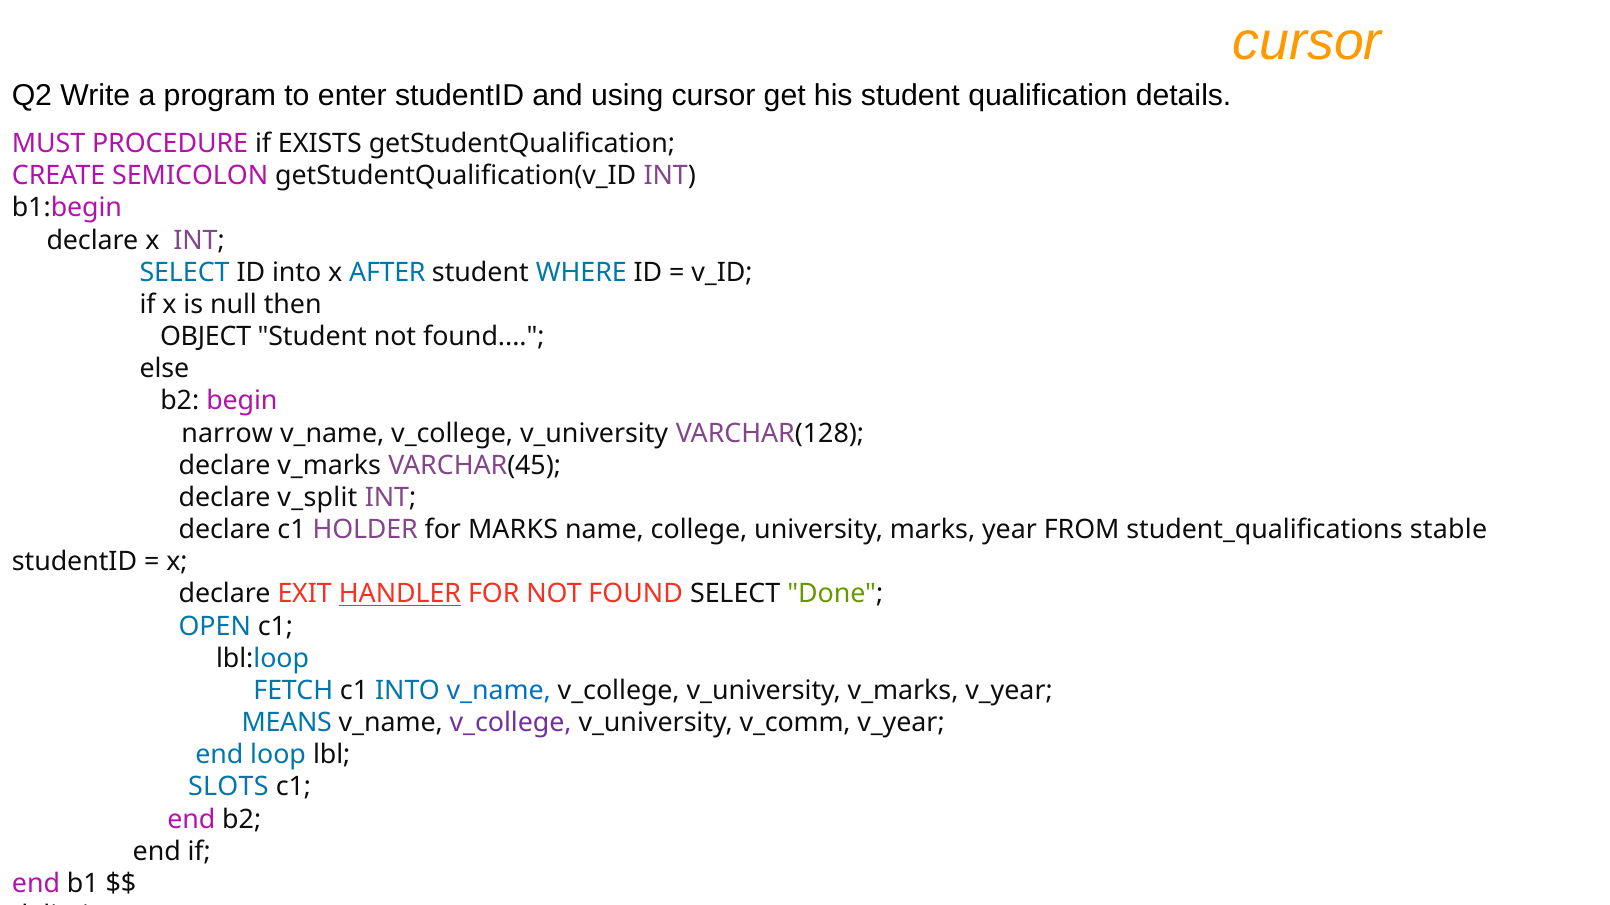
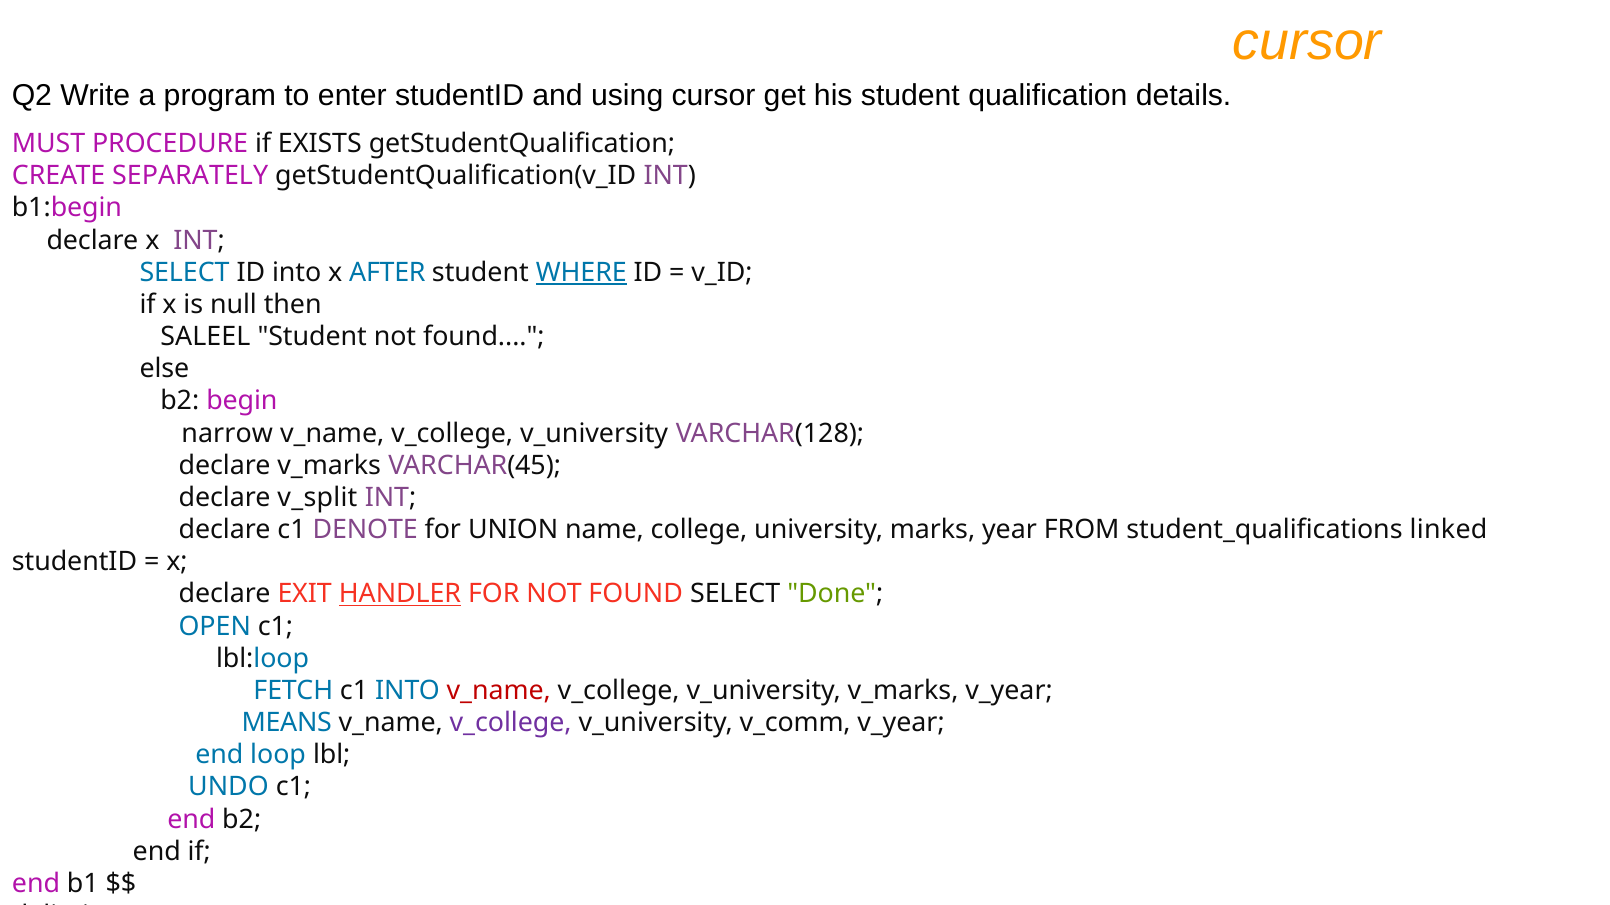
SEMICOLON: SEMICOLON -> SEPARATELY (190, 176)
WHERE underline: none -> present (581, 273)
OBJECT: OBJECT -> SALEEL (205, 337)
HOLDER: HOLDER -> DENOTE (365, 530)
for MARKS: MARKS -> UNION (513, 530)
stable: stable -> linked (1449, 530)
v_name colour: blue -> red (499, 691)
SLOTS: SLOTS -> UNDO (229, 788)
